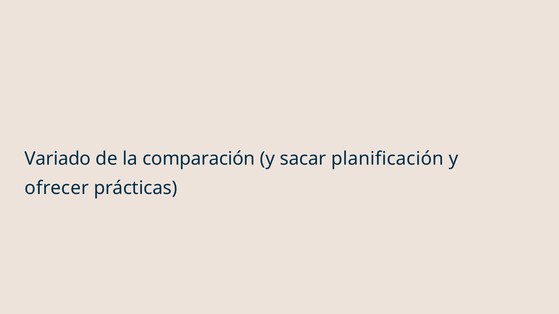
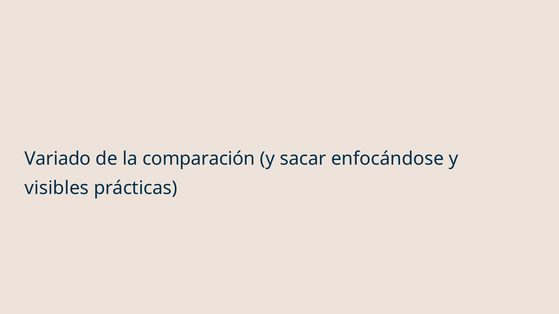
planificación: planificación -> enfocándose (388, 159)
ofrecer: ofrecer -> visibles (57, 188)
